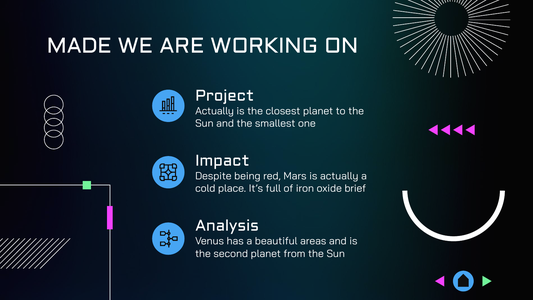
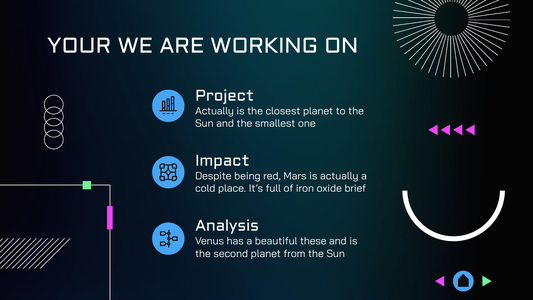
MADE: MADE -> YOUR (79, 46)
areas: areas -> these (313, 241)
